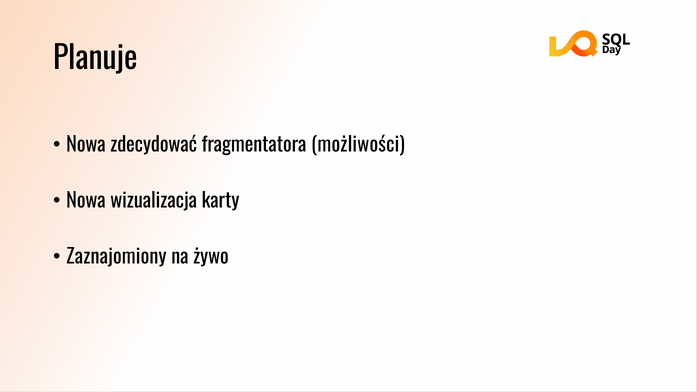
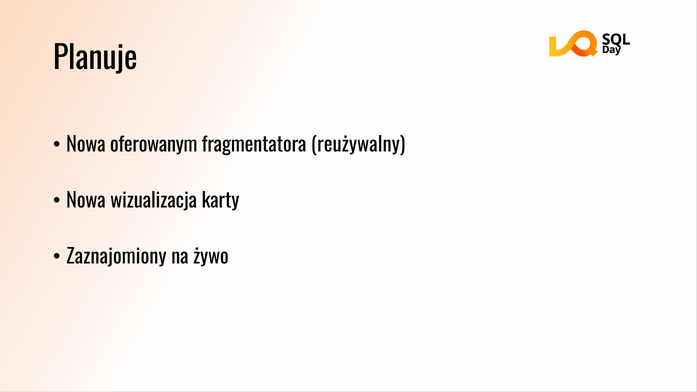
zdecydować: zdecydować -> oferowanym (154, 145)
możliwości: możliwości -> reużywalny (358, 145)
